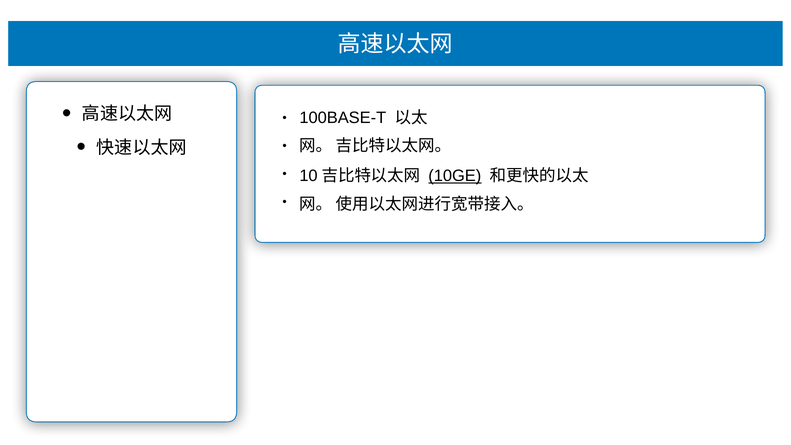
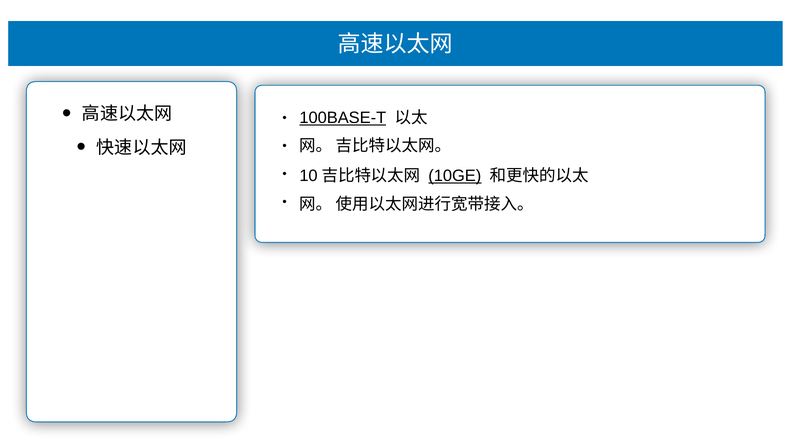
100BASE-T underline: none -> present (343, 118)
